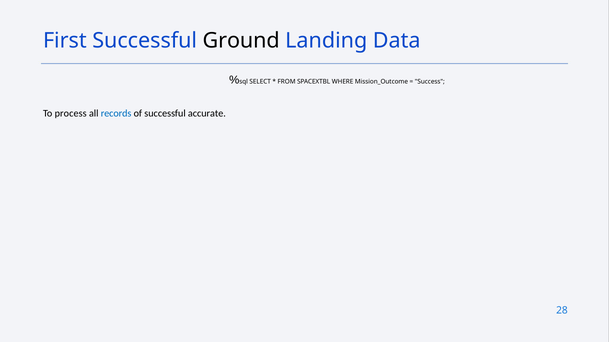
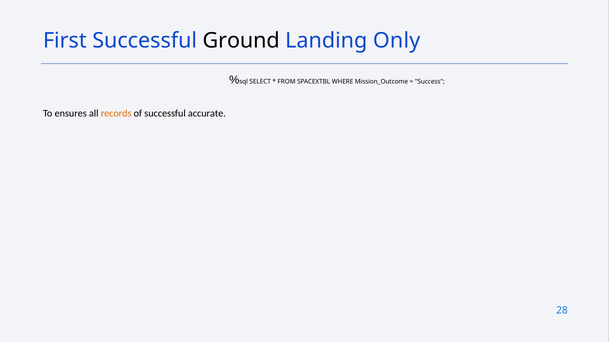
Data: Data -> Only (397, 41)
process: process -> ensures (71, 113)
records colour: blue -> orange (116, 113)
